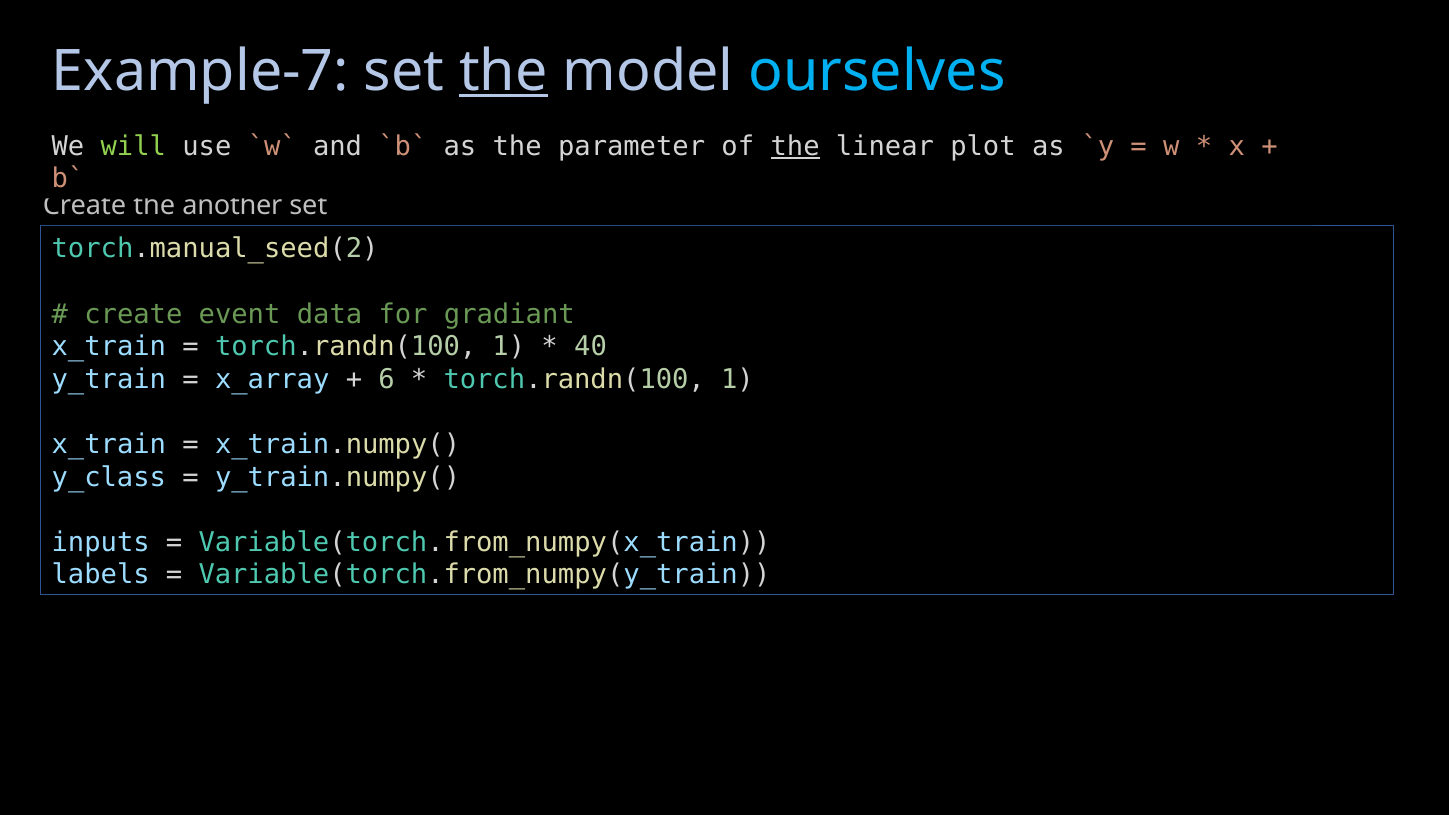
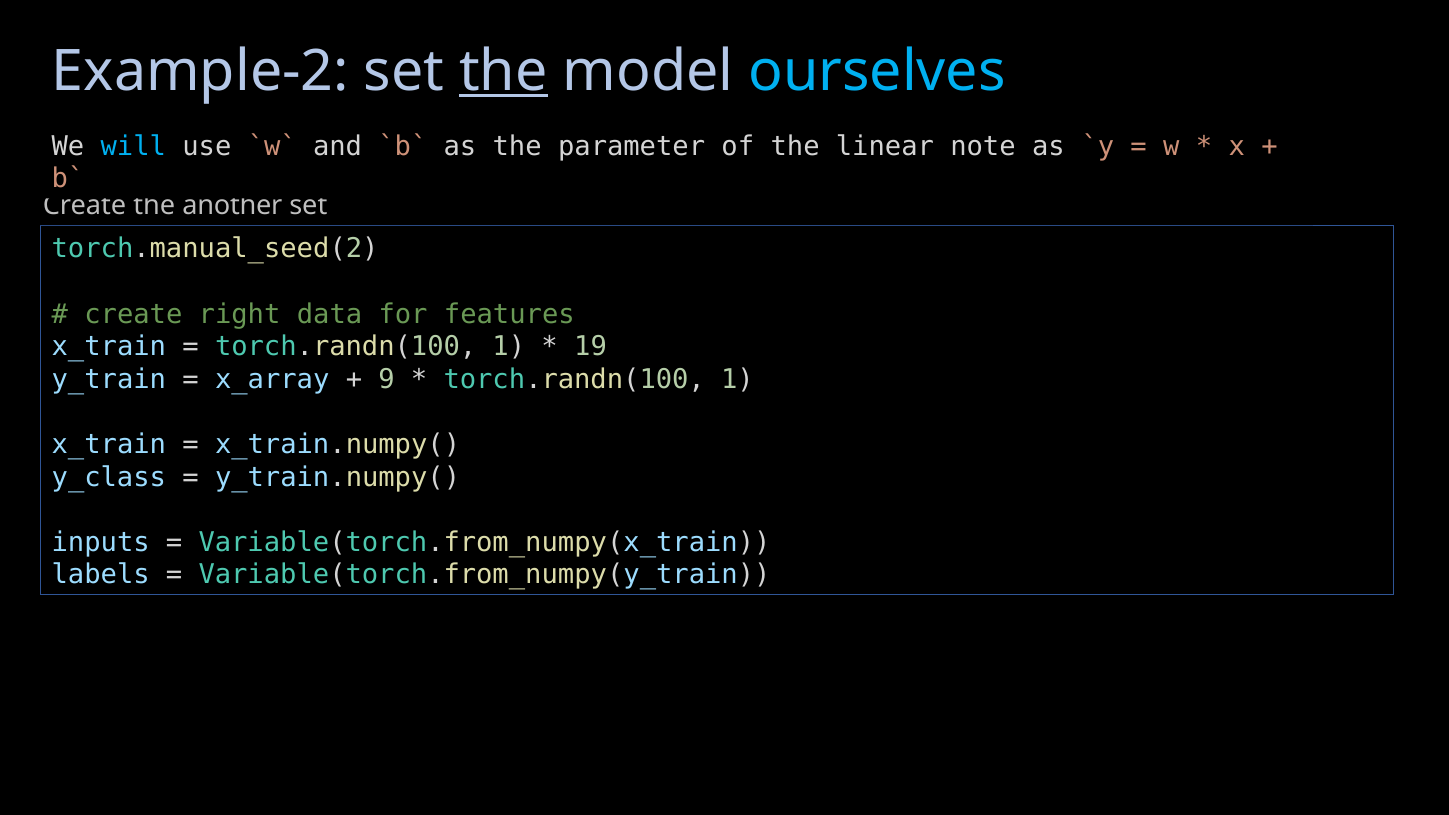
Example-7: Example-7 -> Example-2 (200, 71)
will colour: light green -> light blue (133, 146)
the underline: present -> none (795, 146)
plot: plot -> note (983, 146)
event: event -> right (240, 314)
gradiant: gradiant -> features (509, 314)
40: 40 -> 19 (591, 347)
6: 6 -> 9 (387, 379)
